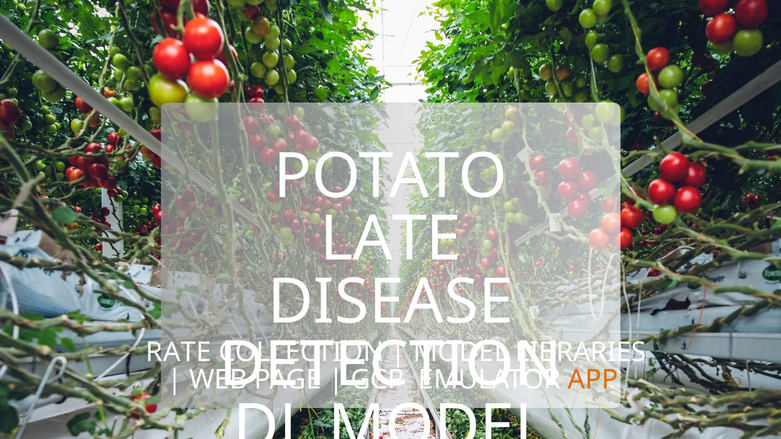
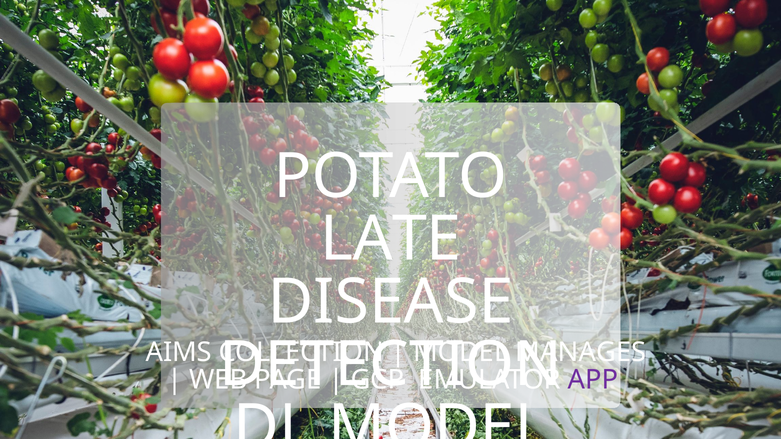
RATE: RATE -> AIMS (179, 353)
LIBRARIES: LIBRARIES -> MANAGES (581, 353)
APP colour: orange -> purple (593, 380)
